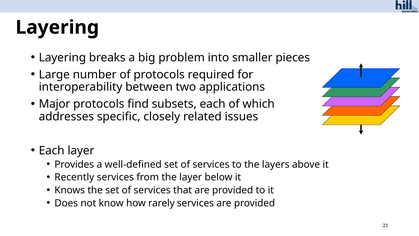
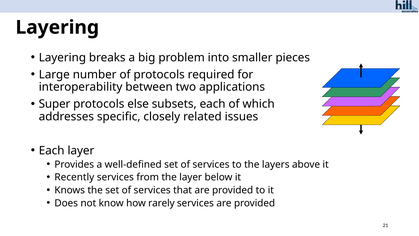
Major: Major -> Super (55, 104)
find: find -> else (138, 104)
